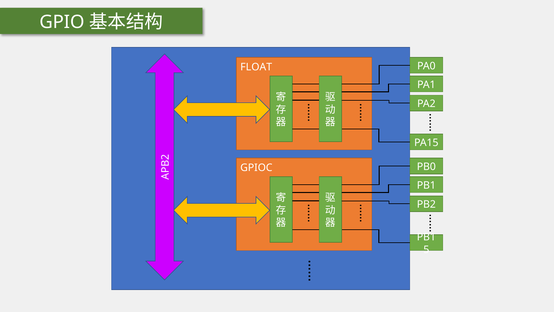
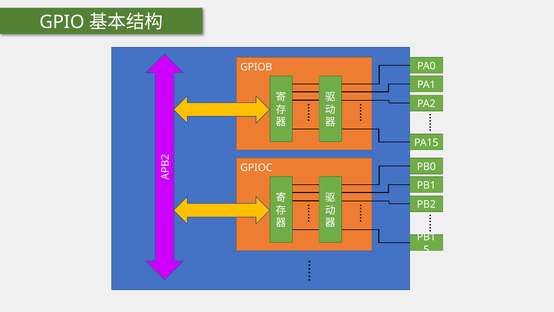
FLOAT: FLOAT -> GPIOB (256, 67)
